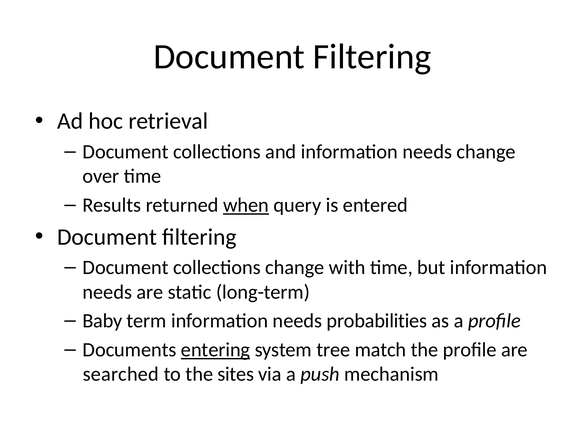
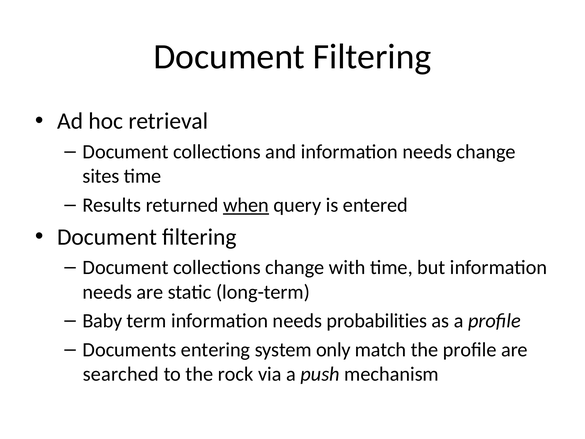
over: over -> sites (101, 176)
entering underline: present -> none (216, 350)
tree: tree -> only (333, 350)
sites: sites -> rock (236, 374)
